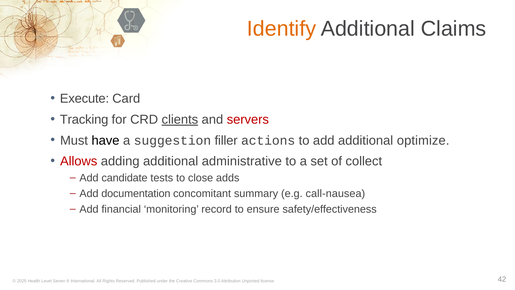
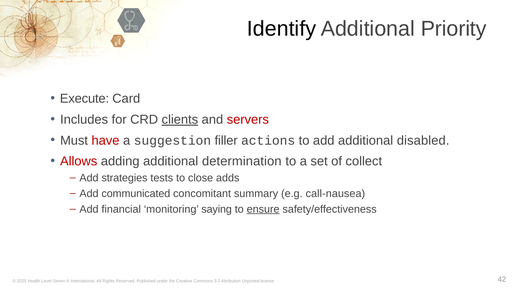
Identify colour: orange -> black (282, 29)
Claims: Claims -> Priority (454, 29)
Tracking: Tracking -> Includes (84, 119)
have colour: black -> red (106, 140)
optimize: optimize -> disabled (423, 140)
administrative: administrative -> determination (242, 161)
candidate: candidate -> strategies (125, 178)
documentation: documentation -> communicated (136, 193)
record: record -> saying (217, 209)
ensure underline: none -> present (263, 209)
